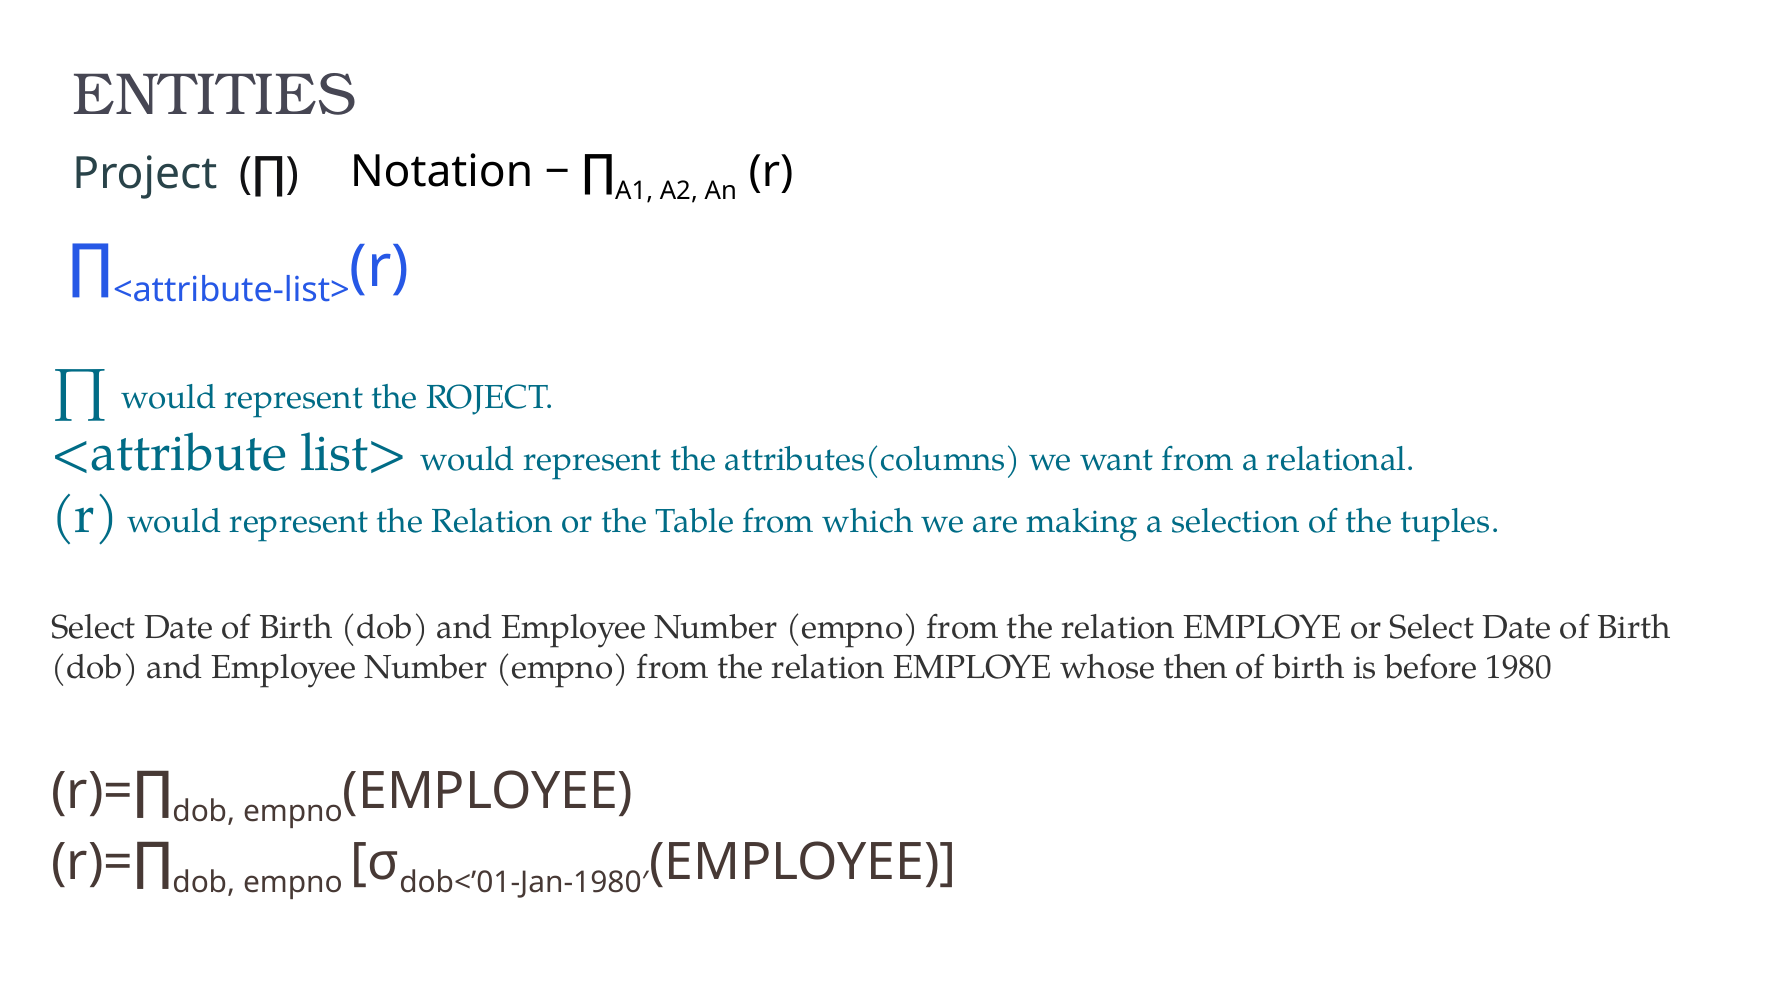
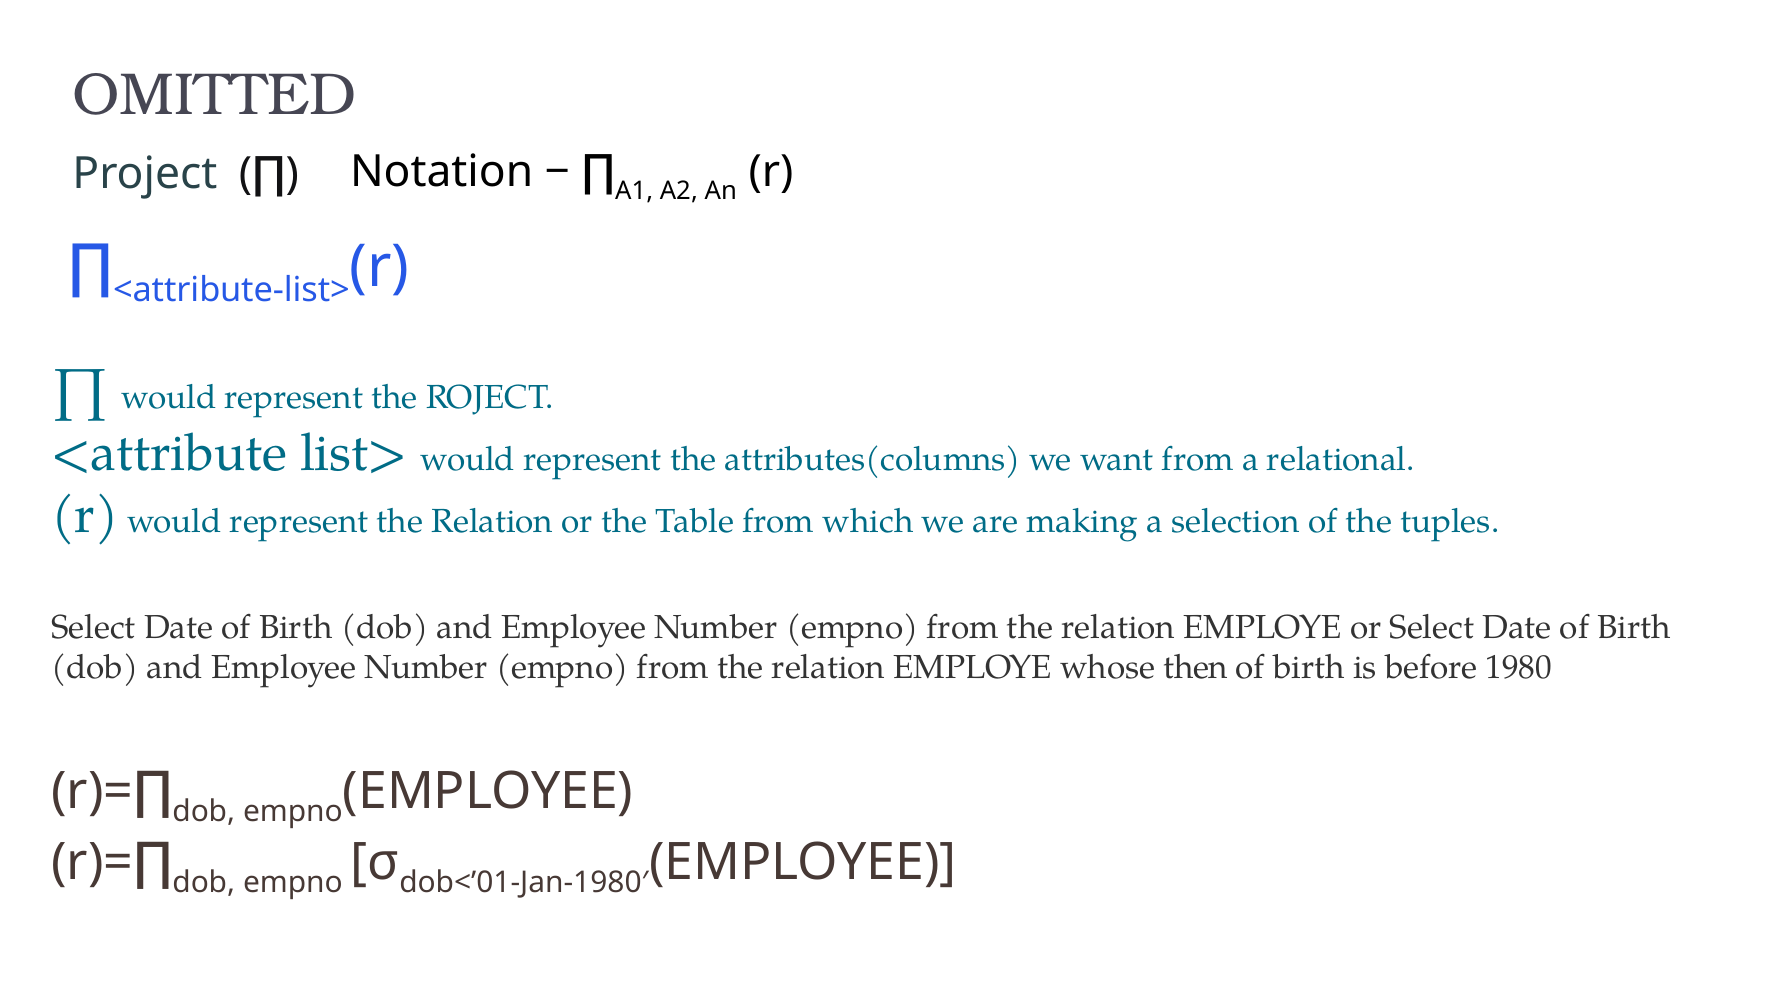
ENTITIES: ENTITIES -> OMITTED (215, 95)
